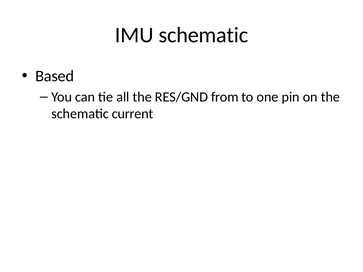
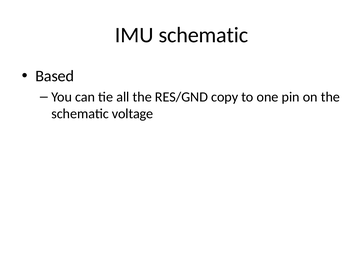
from: from -> copy (225, 97)
current: current -> voltage (133, 114)
